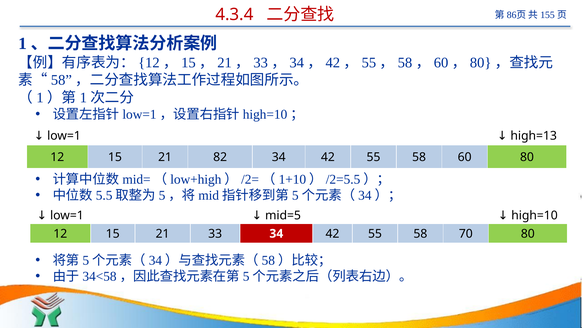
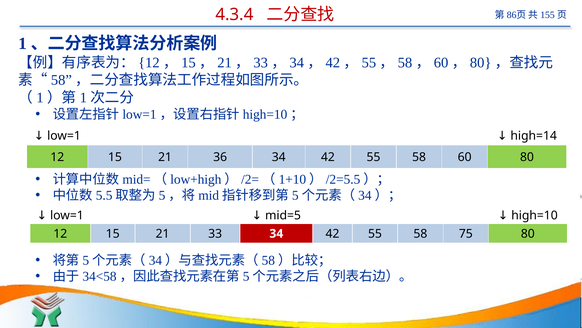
high=13: high=13 -> high=14 (534, 136)
82: 82 -> 36 (220, 157)
70: 70 -> 75 (466, 233)
